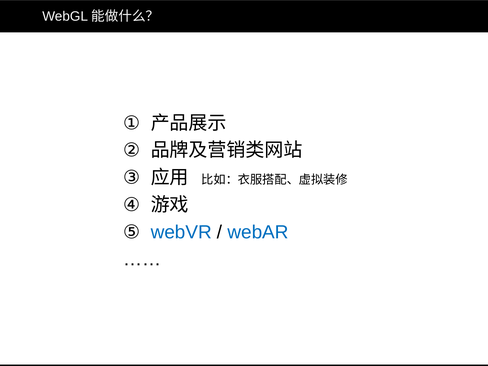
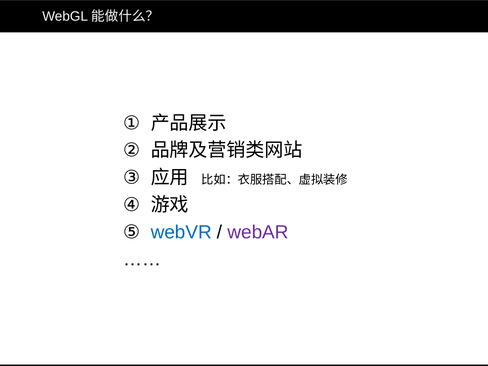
webAR colour: blue -> purple (258, 232)
